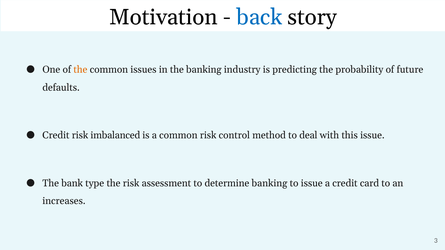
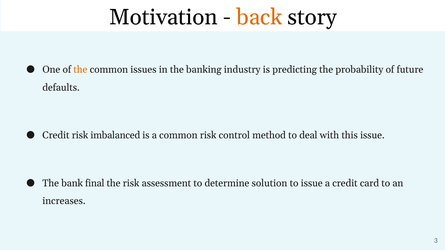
back colour: blue -> orange (259, 17)
type: type -> final (95, 183)
determine banking: banking -> solution (269, 183)
